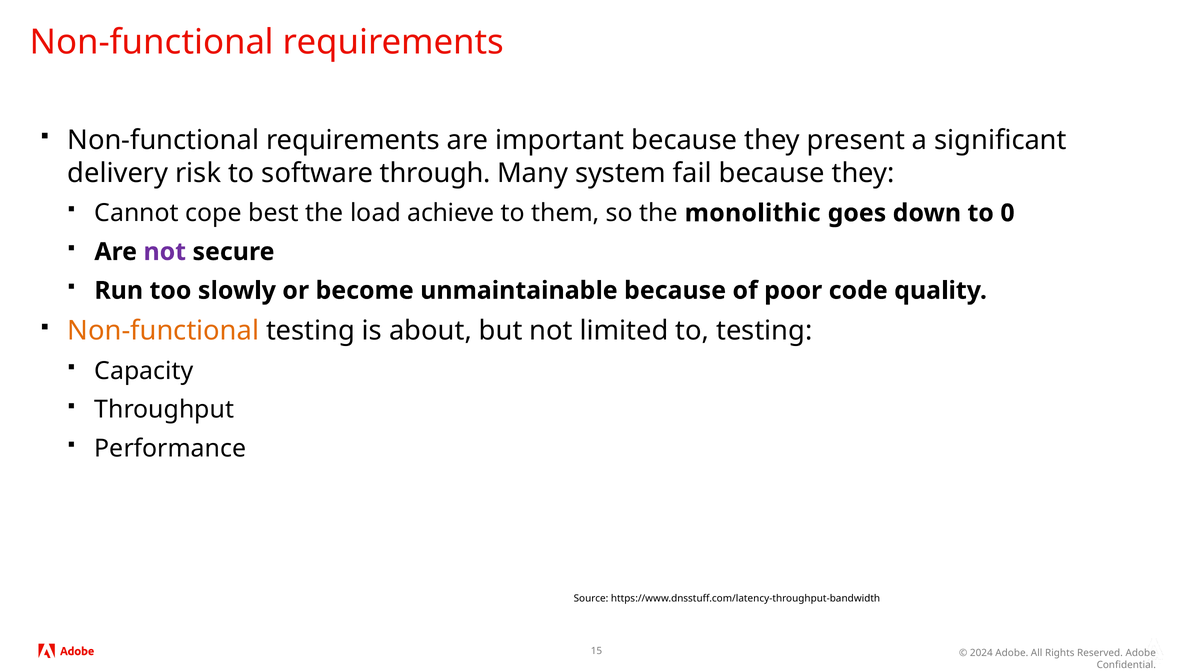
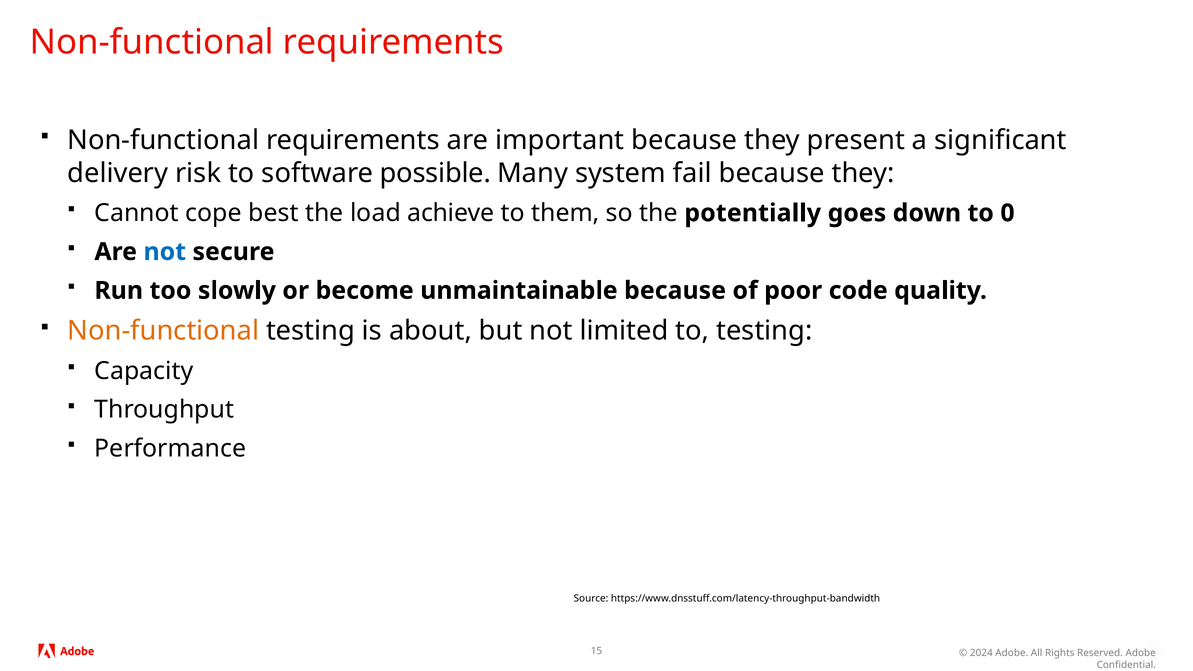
through: through -> possible (435, 173)
monolithic: monolithic -> potentially (753, 213)
not colour: purple -> blue (165, 252)
